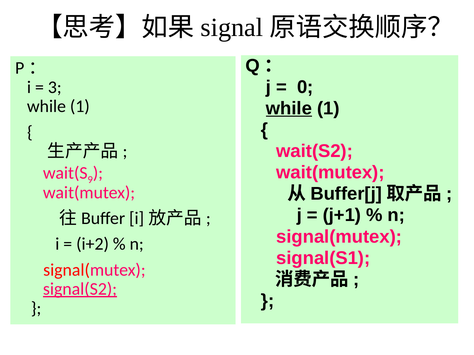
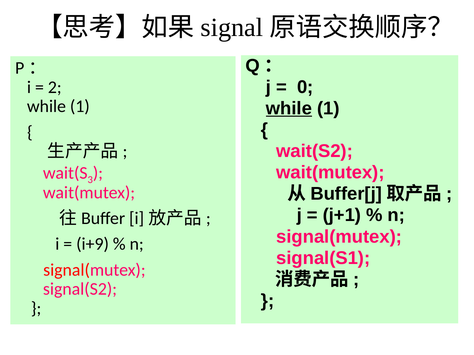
3: 3 -> 2 (55, 87)
9: 9 -> 3 (90, 180)
i+2: i+2 -> i+9 (93, 244)
signal(S2 underline: present -> none (80, 289)
